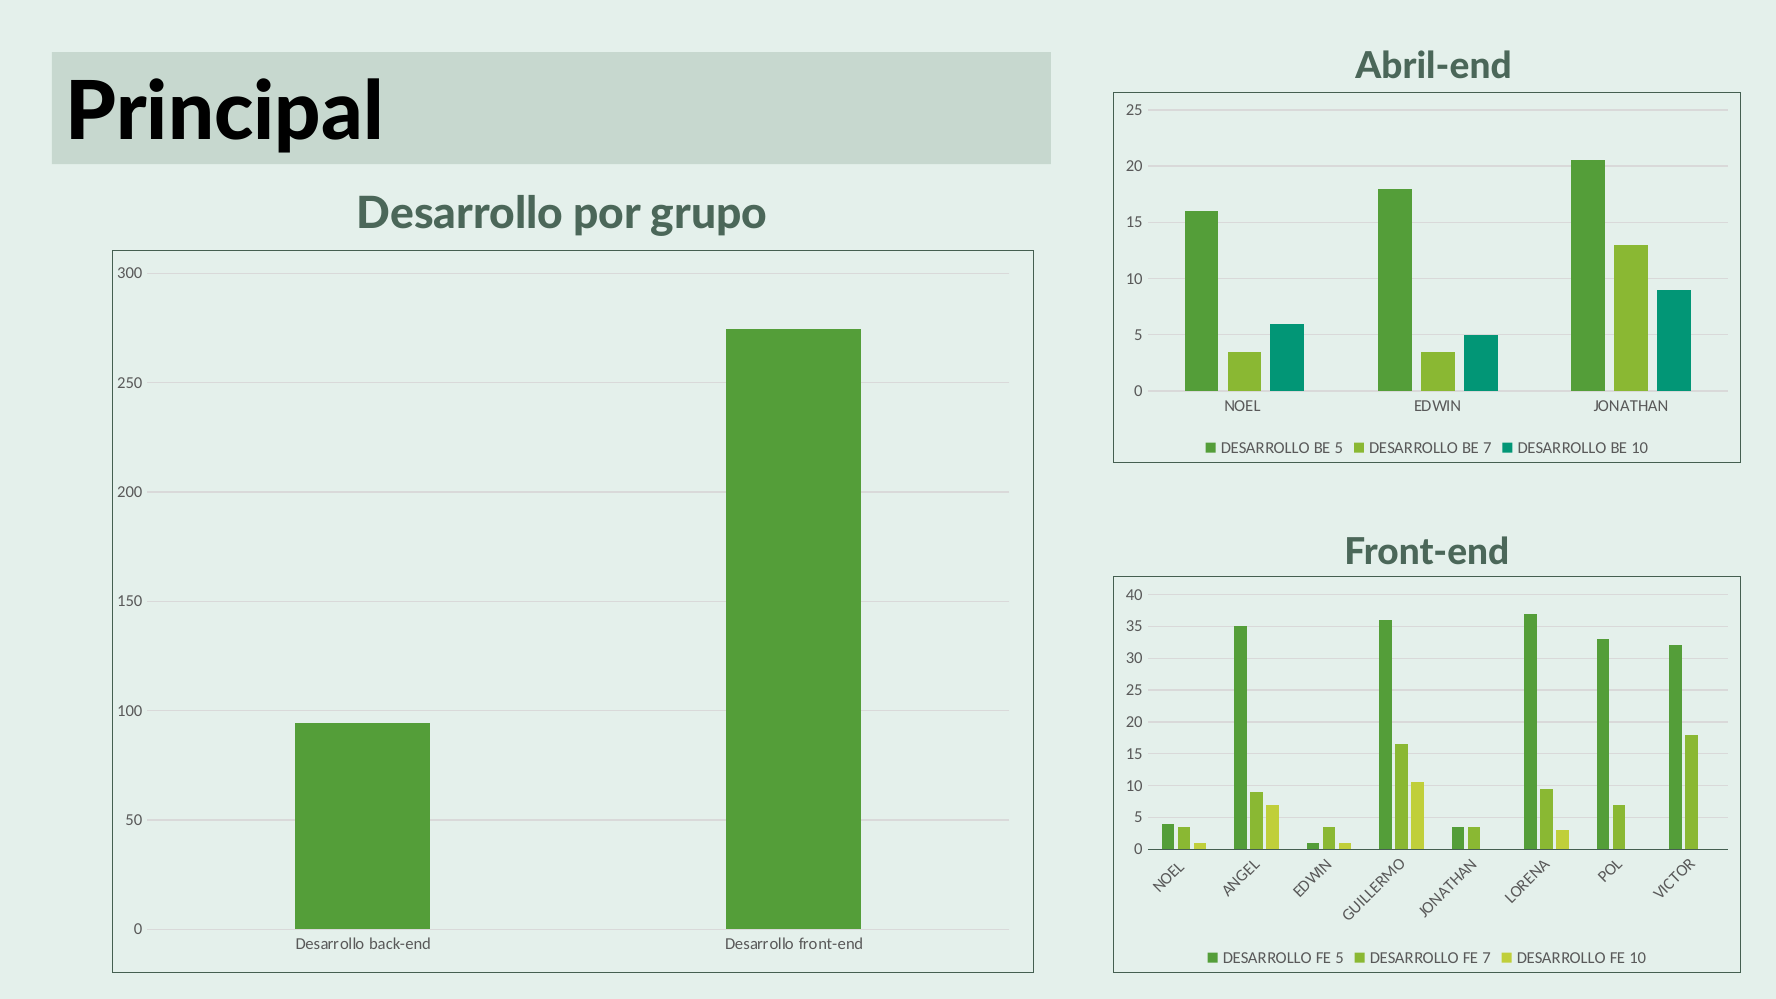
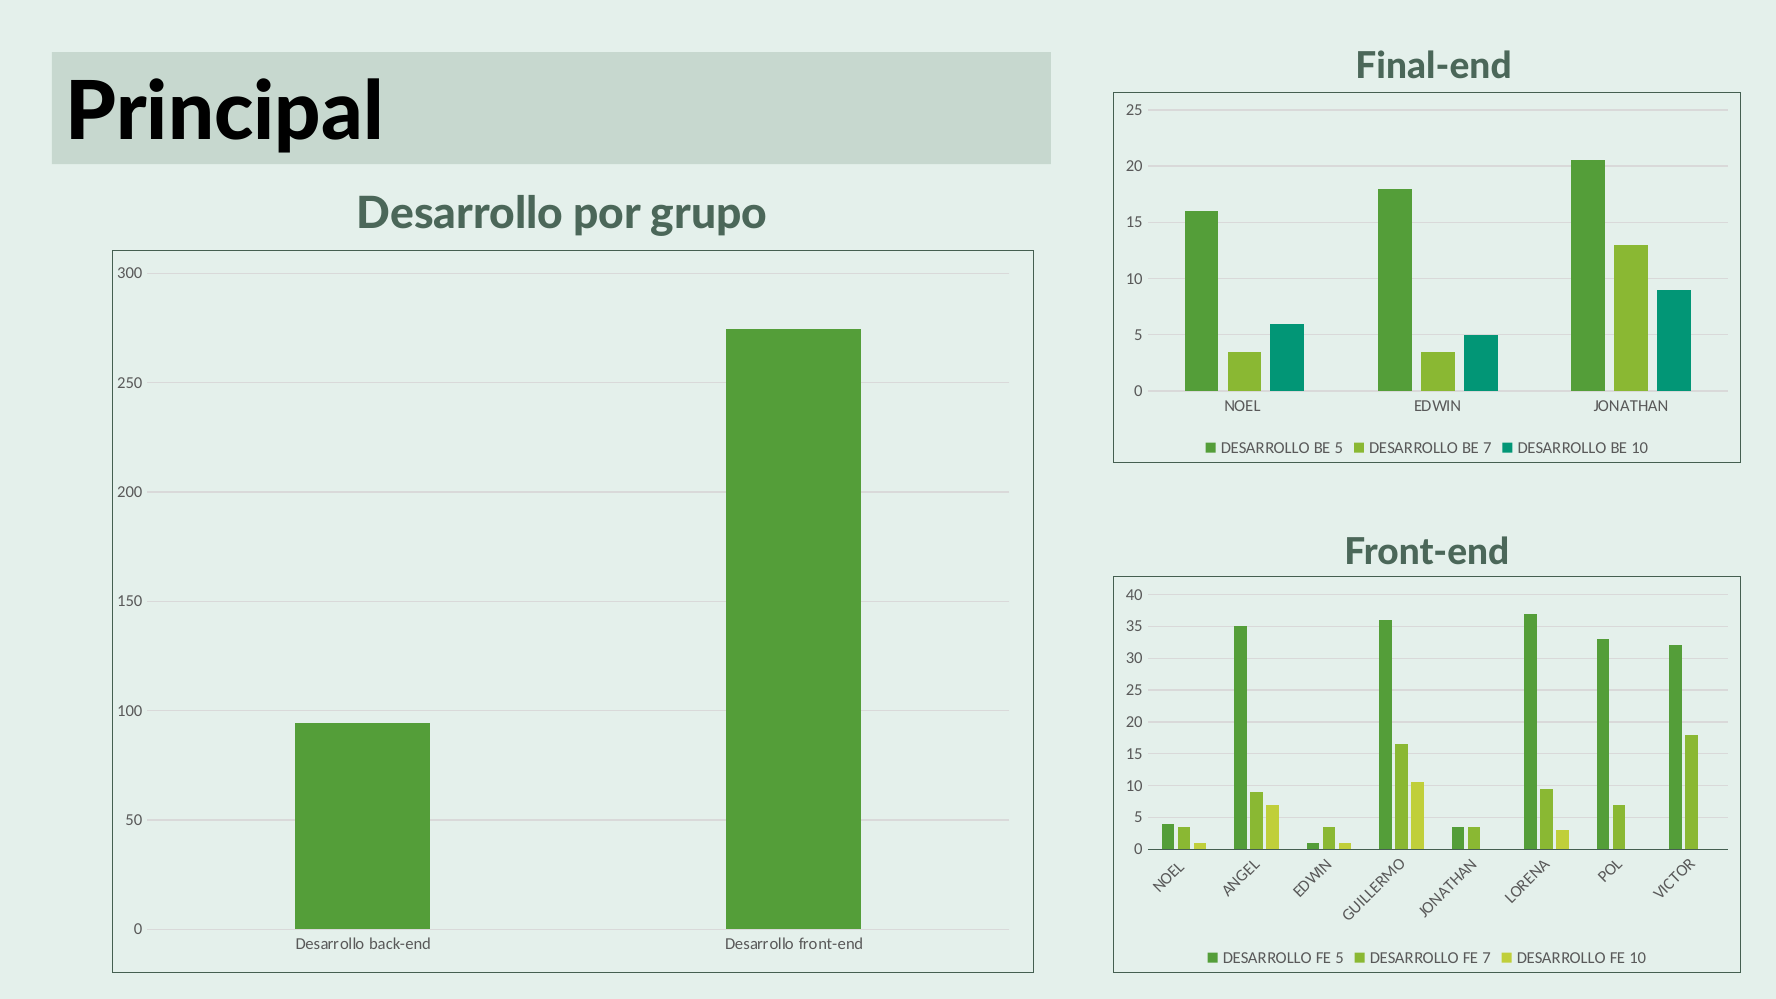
Abril-end: Abril-end -> Final-end (1433, 66)
